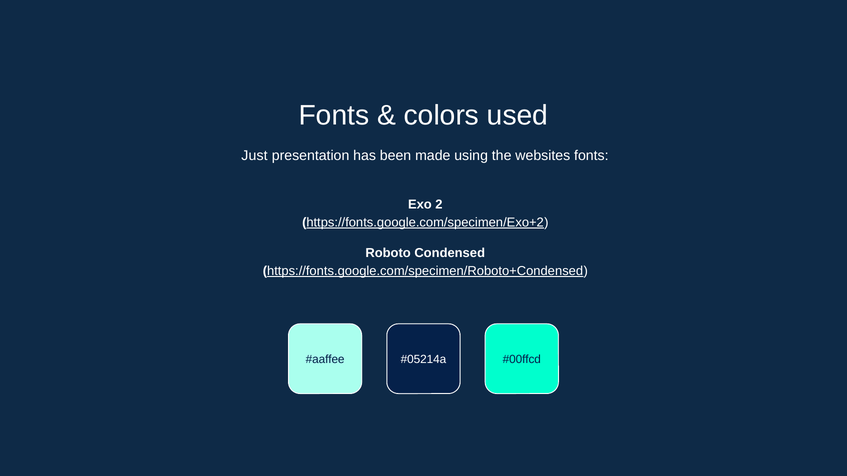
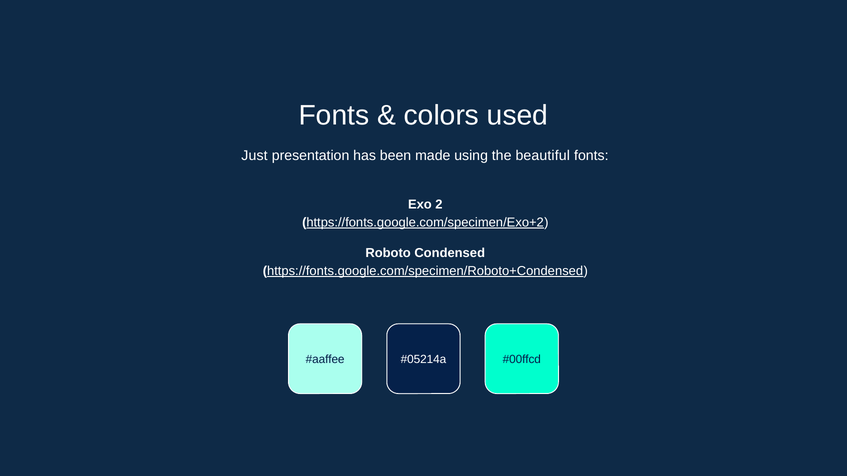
websites: websites -> beautiful (543, 156)
